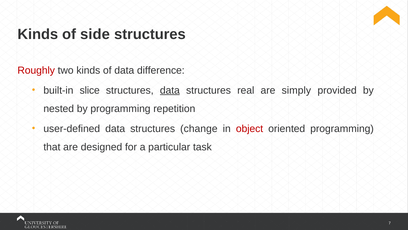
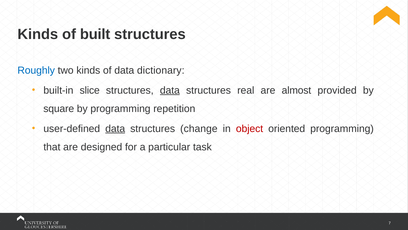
side: side -> built (95, 34)
Roughly colour: red -> blue (36, 70)
difference: difference -> dictionary (161, 70)
simply: simply -> almost (296, 90)
nested: nested -> square (59, 109)
data underline: none -> present (115, 128)
